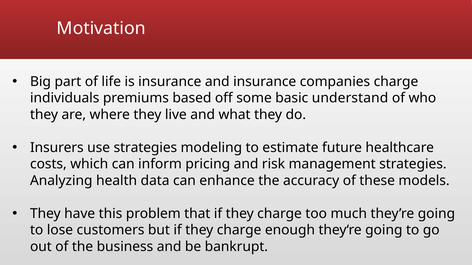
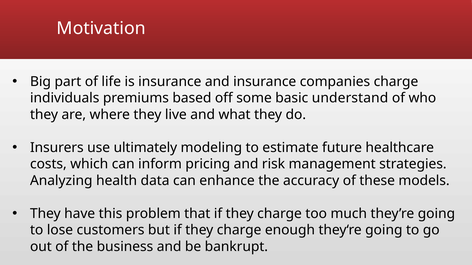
use strategies: strategies -> ultimately (145, 148)
